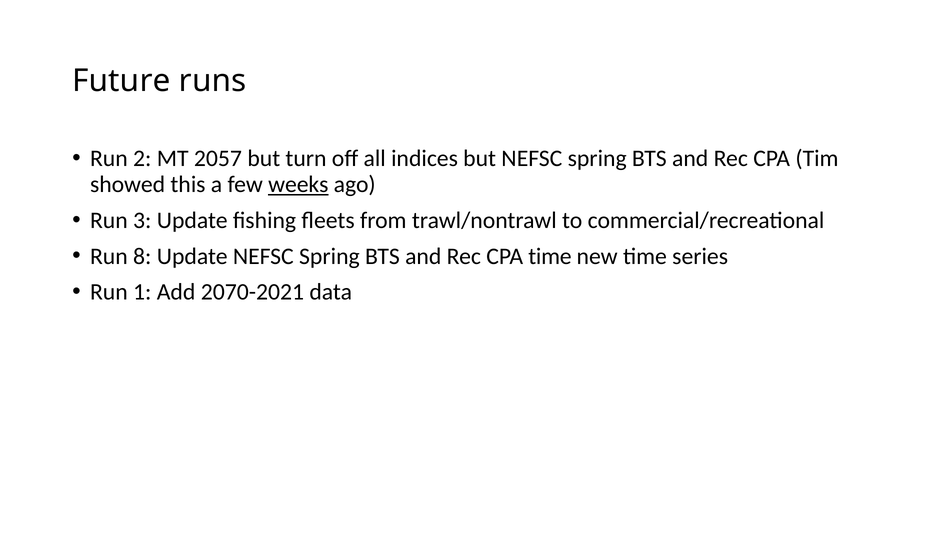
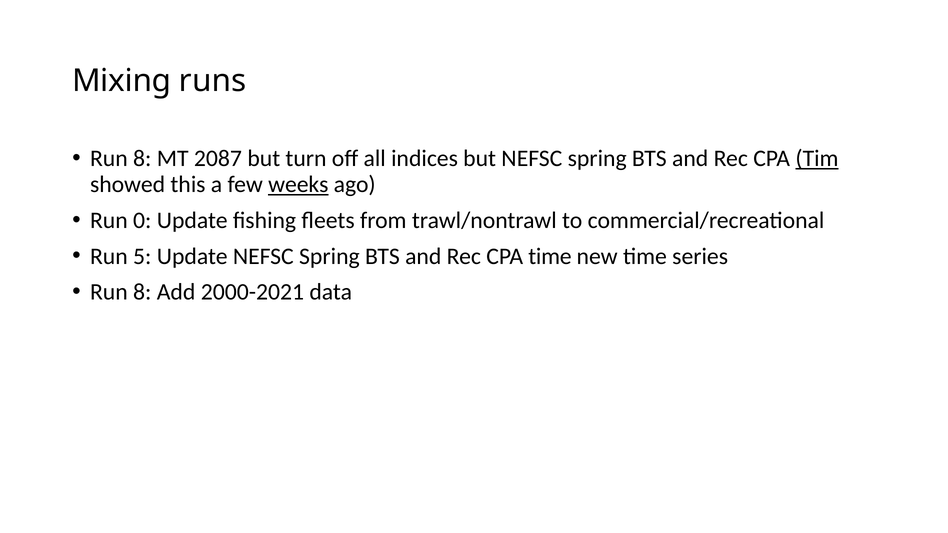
Future: Future -> Mixing (122, 81)
2: 2 -> 8 (142, 159)
2057: 2057 -> 2087 (218, 159)
Tim underline: none -> present (817, 159)
3: 3 -> 0 (142, 220)
8: 8 -> 5 (142, 256)
1: 1 -> 8 (142, 292)
2070-2021: 2070-2021 -> 2000-2021 (252, 292)
